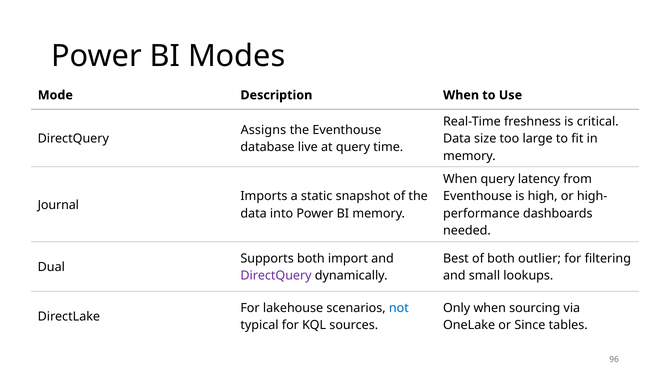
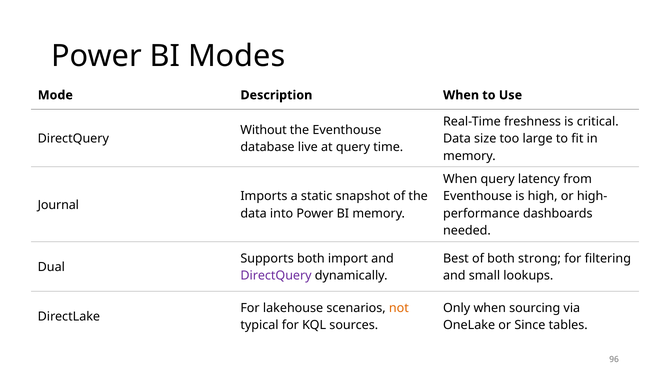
Assigns: Assigns -> Without (264, 130)
outlier: outlier -> strong (540, 258)
not colour: blue -> orange (399, 308)
